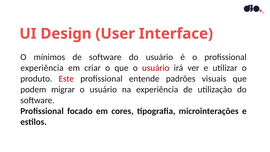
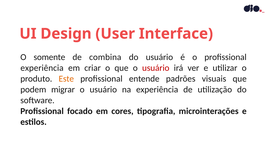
mínimos: mínimos -> somente (49, 57)
de software: software -> combina (105, 57)
Este colour: red -> orange (66, 79)
